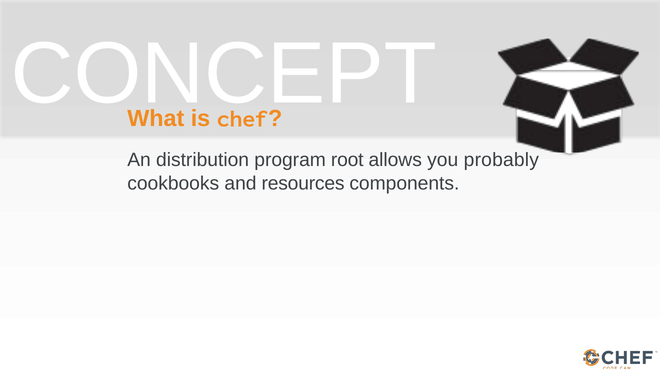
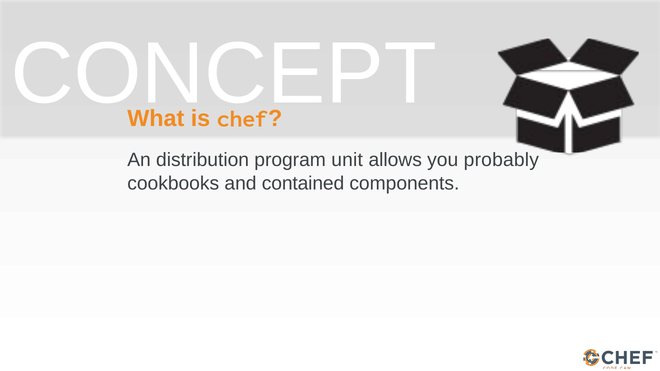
root: root -> unit (347, 160)
resources: resources -> contained (303, 183)
